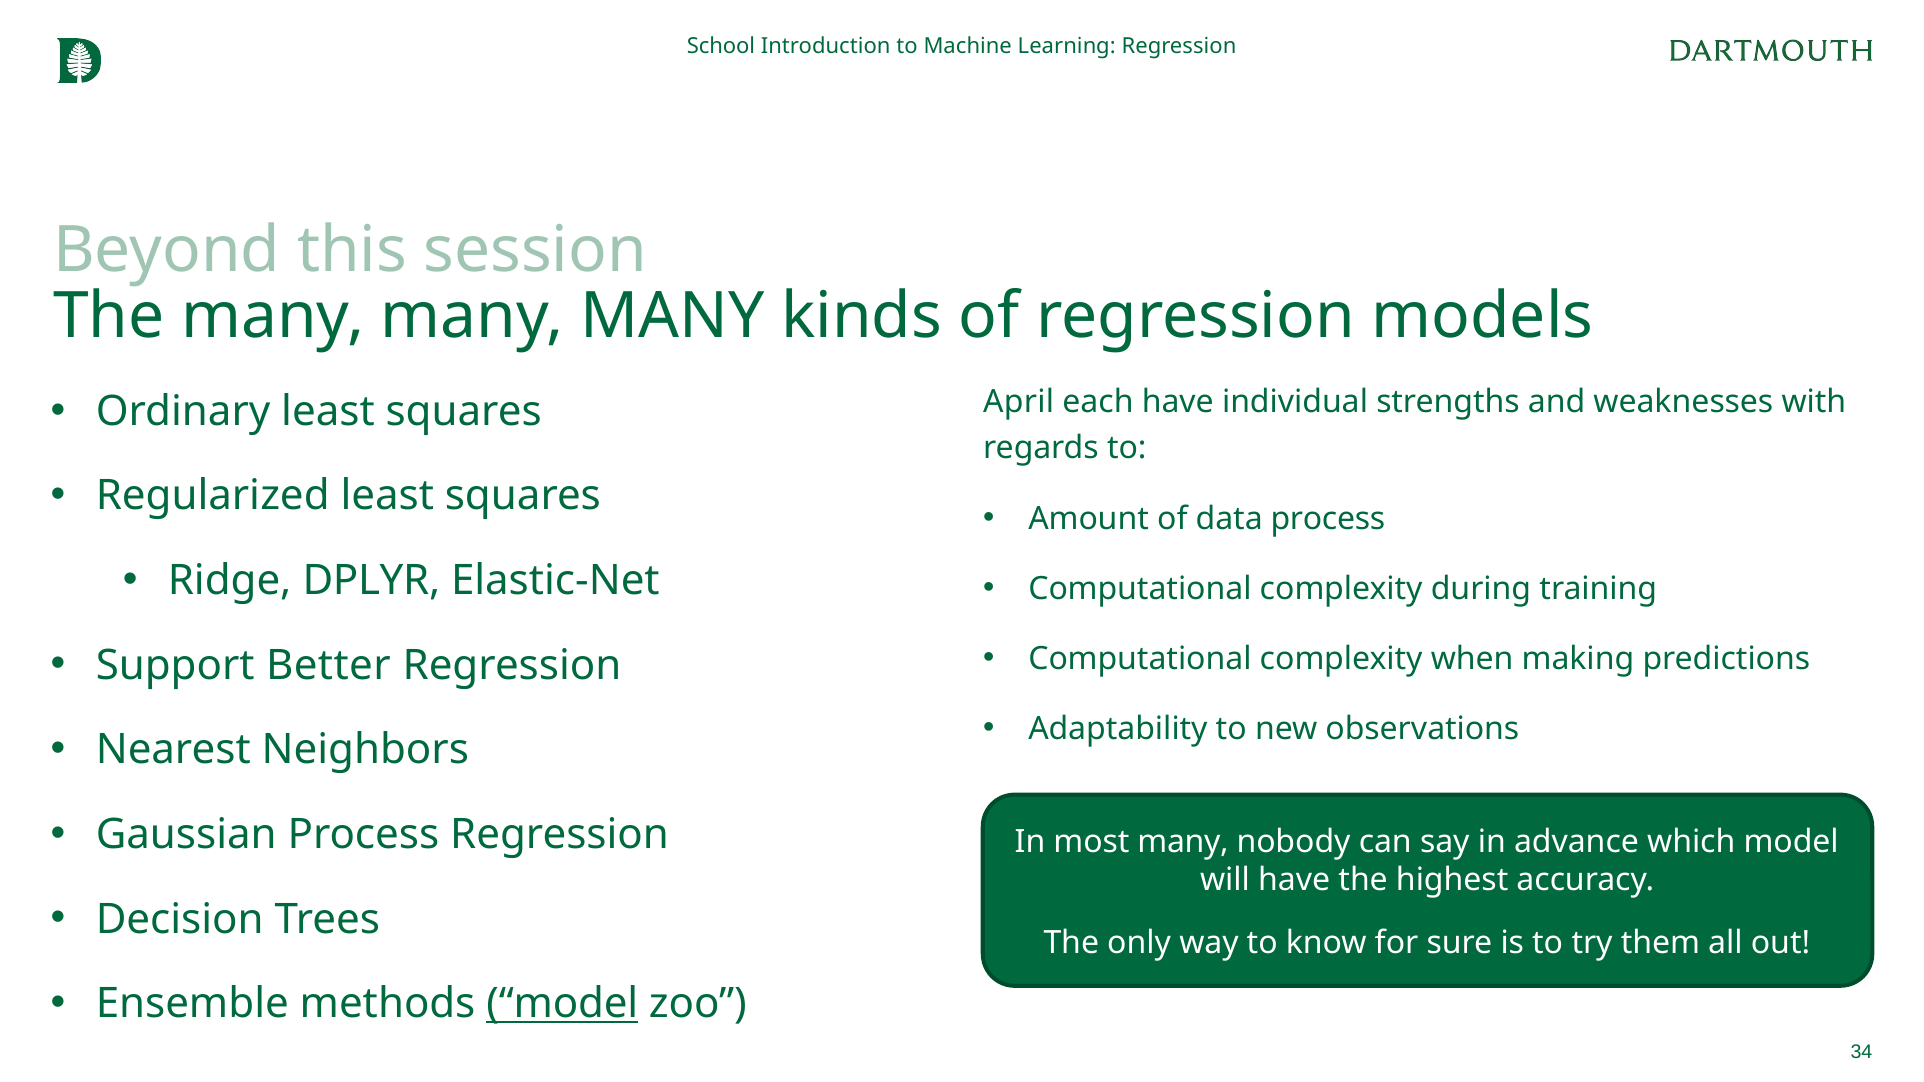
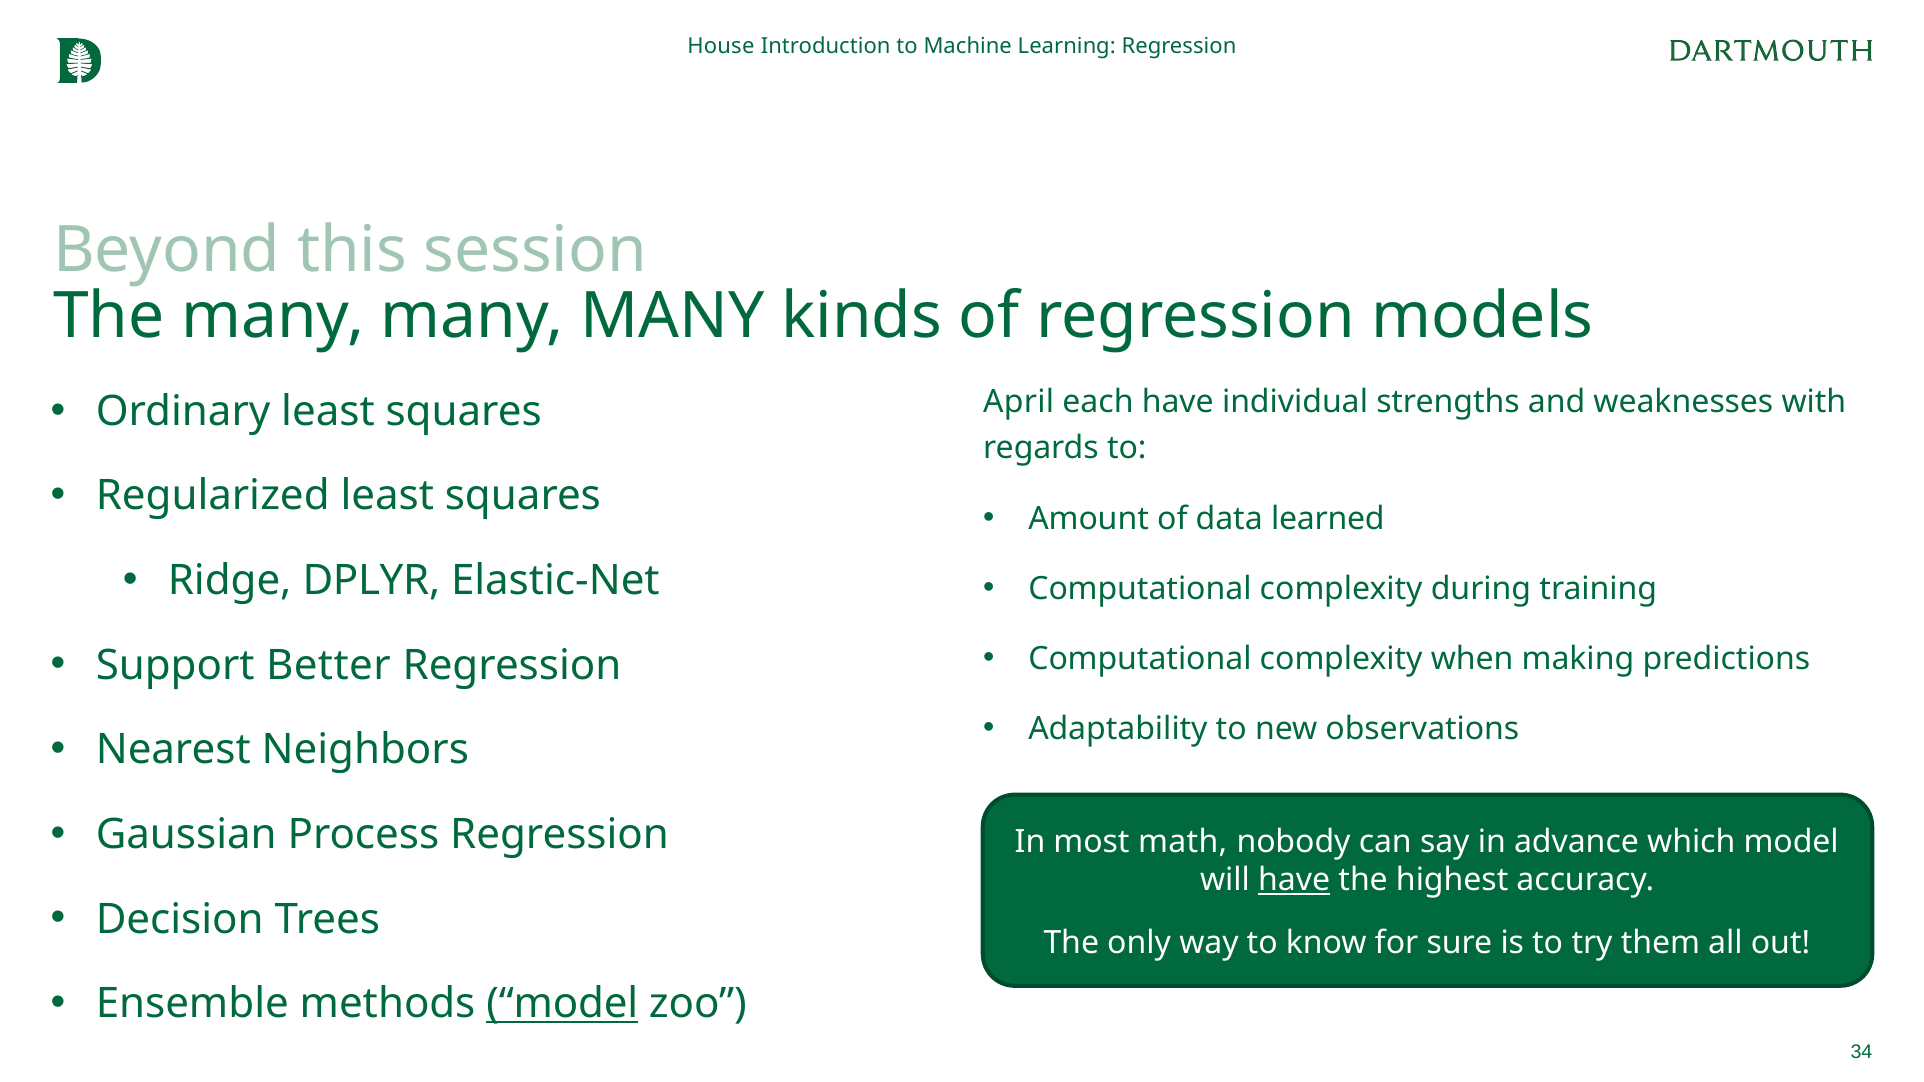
School: School -> House (721, 46)
data process: process -> learned (1328, 519)
most many: many -> math (1183, 842)
have underline: none -> present (1294, 881)
